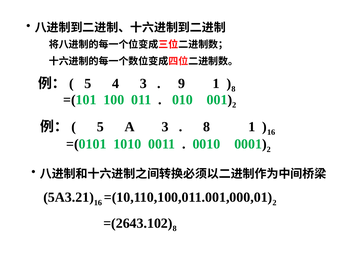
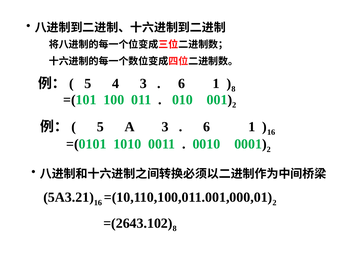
9: 9 -> 6 (182, 84)
8: 8 -> 6 (207, 127)
